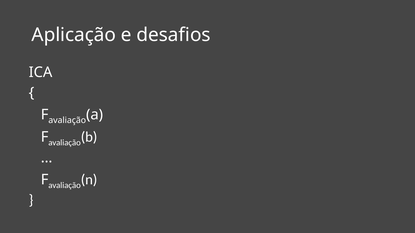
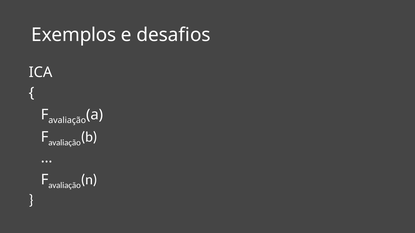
Aplicação: Aplicação -> Exemplos (74, 35)
